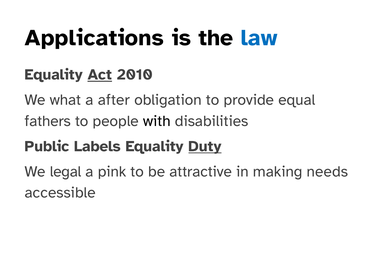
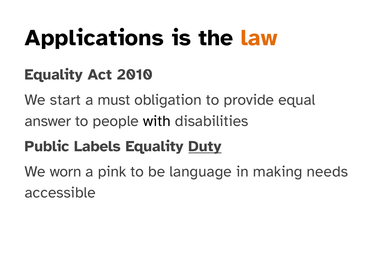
law colour: blue -> orange (259, 38)
Act underline: present -> none (100, 75)
what: what -> start (65, 100)
after: after -> must (114, 100)
fathers: fathers -> answer (48, 121)
legal: legal -> worn (66, 171)
attractive: attractive -> language (201, 171)
